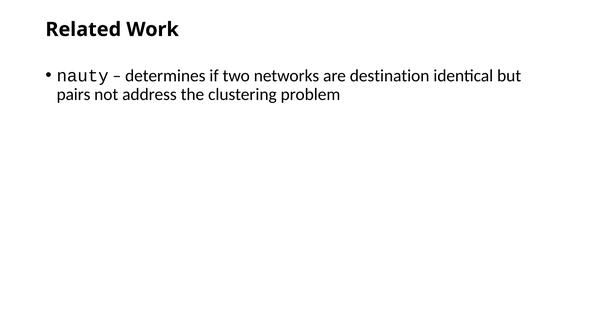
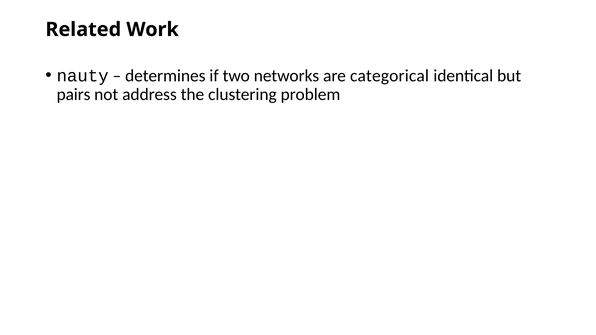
destination: destination -> categorical (389, 76)
